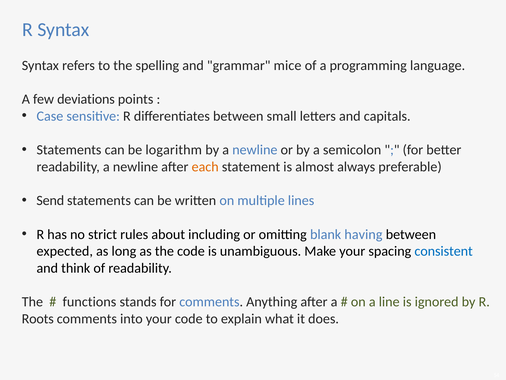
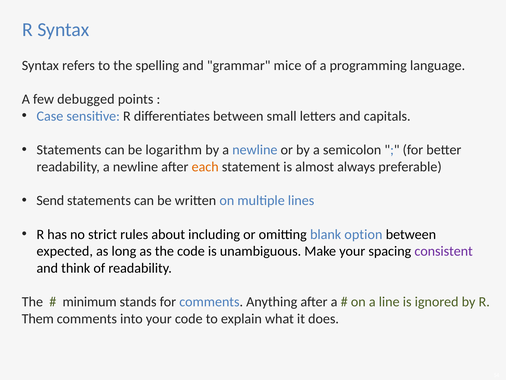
deviations: deviations -> debugged (86, 99)
having: having -> option (363, 234)
consistent colour: blue -> purple (444, 251)
functions: functions -> minimum (90, 302)
Roots: Roots -> Them (38, 318)
